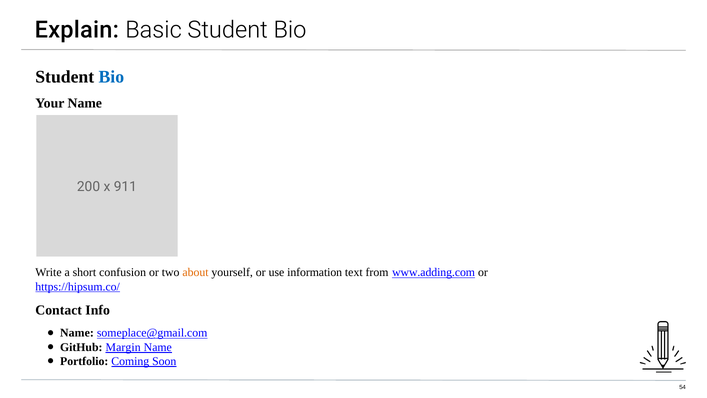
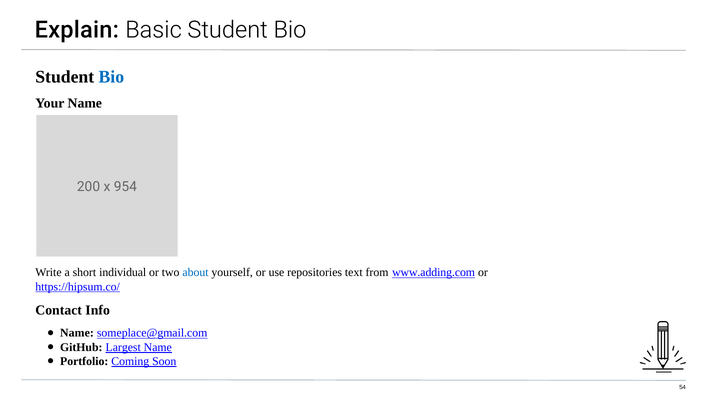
911: 911 -> 954 (125, 187)
confusion: confusion -> individual (123, 272)
about colour: orange -> blue (195, 272)
information: information -> repositories (315, 272)
Margin: Margin -> Largest (123, 347)
